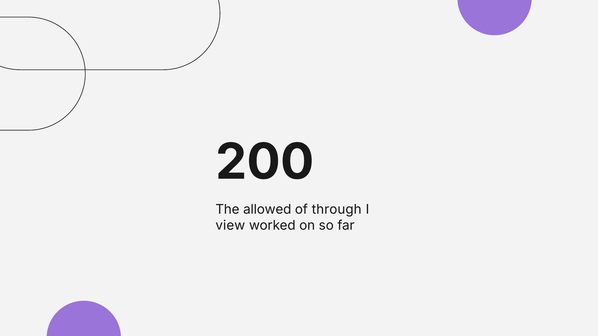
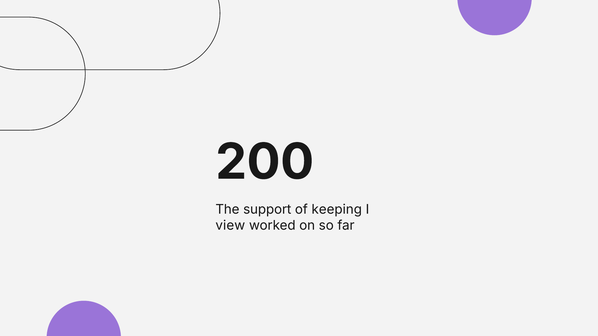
allowed: allowed -> support (267, 210)
through: through -> keeping (337, 210)
